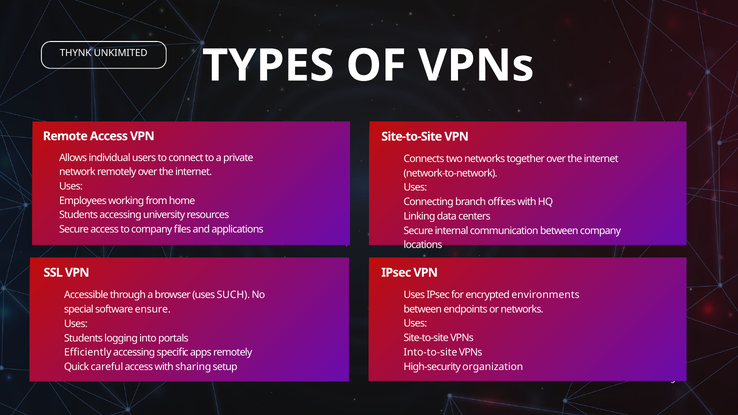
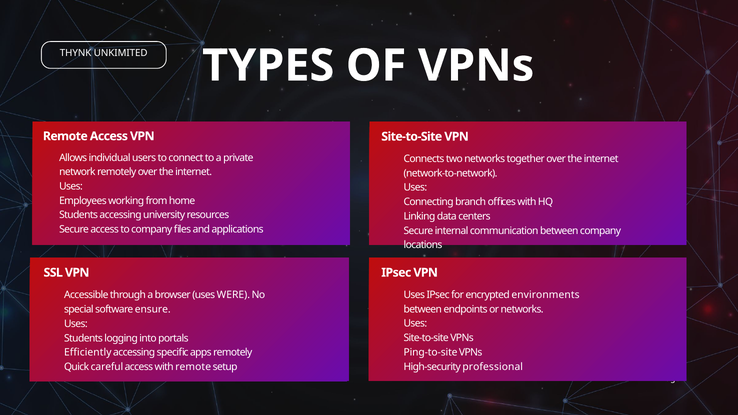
SUCH: SUCH -> WERE (233, 295)
Into-to-site: Into-to-site -> Ping-to-site (431, 352)
organization: organization -> professional (493, 367)
with sharing: sharing -> remote (193, 367)
